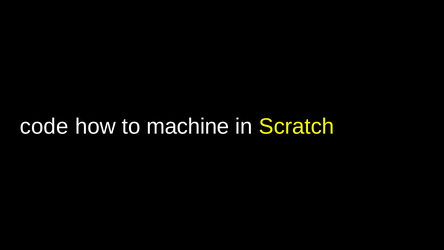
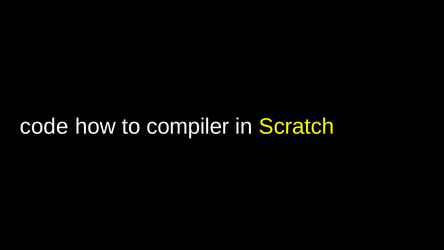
machine: machine -> compiler (188, 126)
